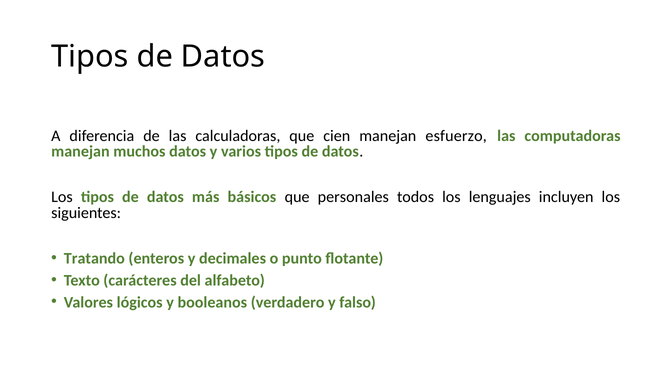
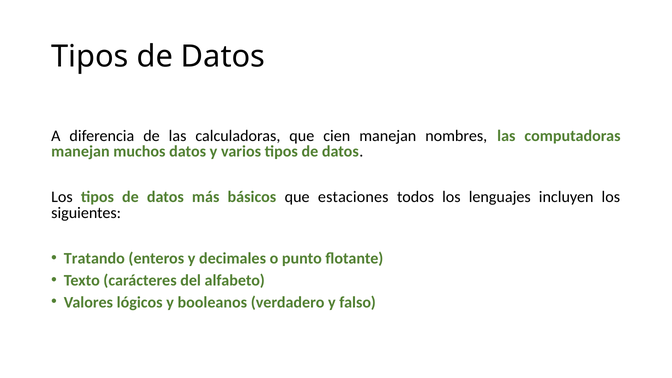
esfuerzo: esfuerzo -> nombres (456, 136)
personales: personales -> estaciones (353, 197)
